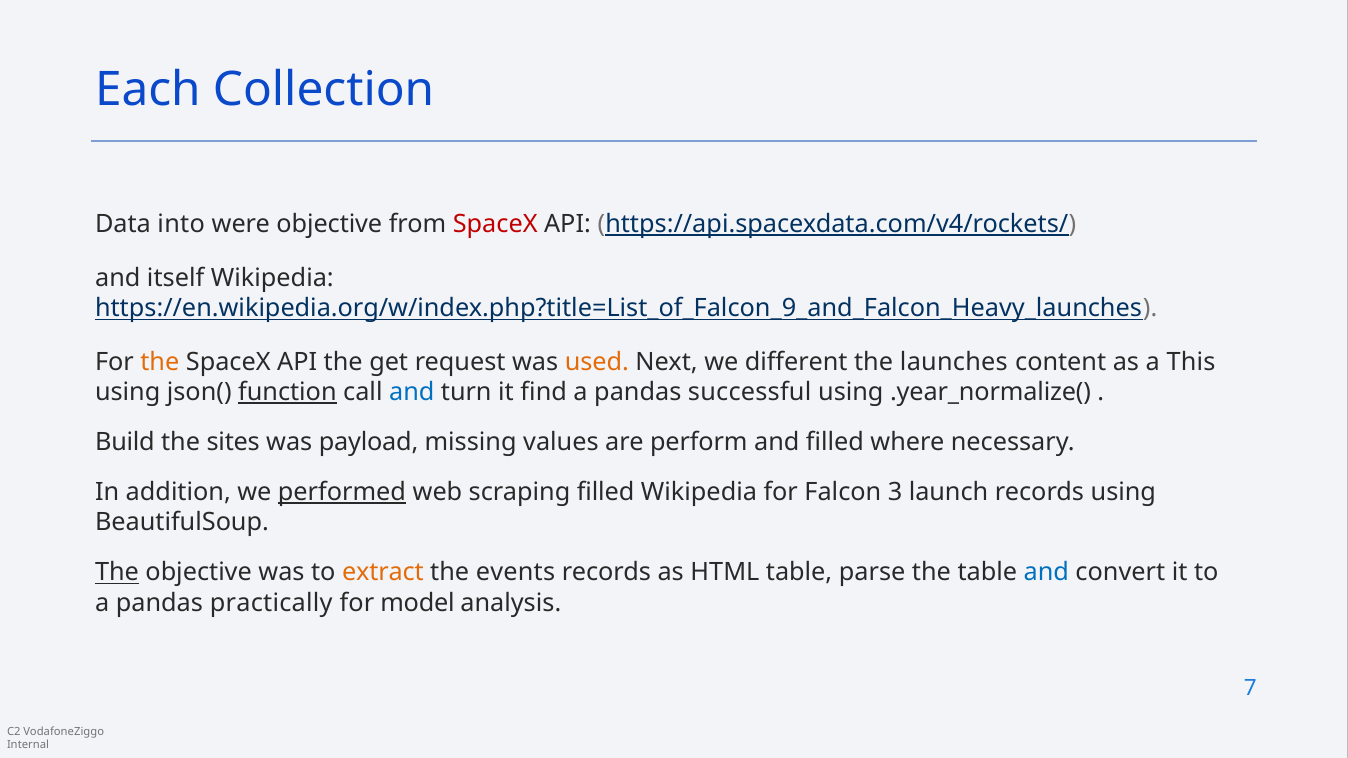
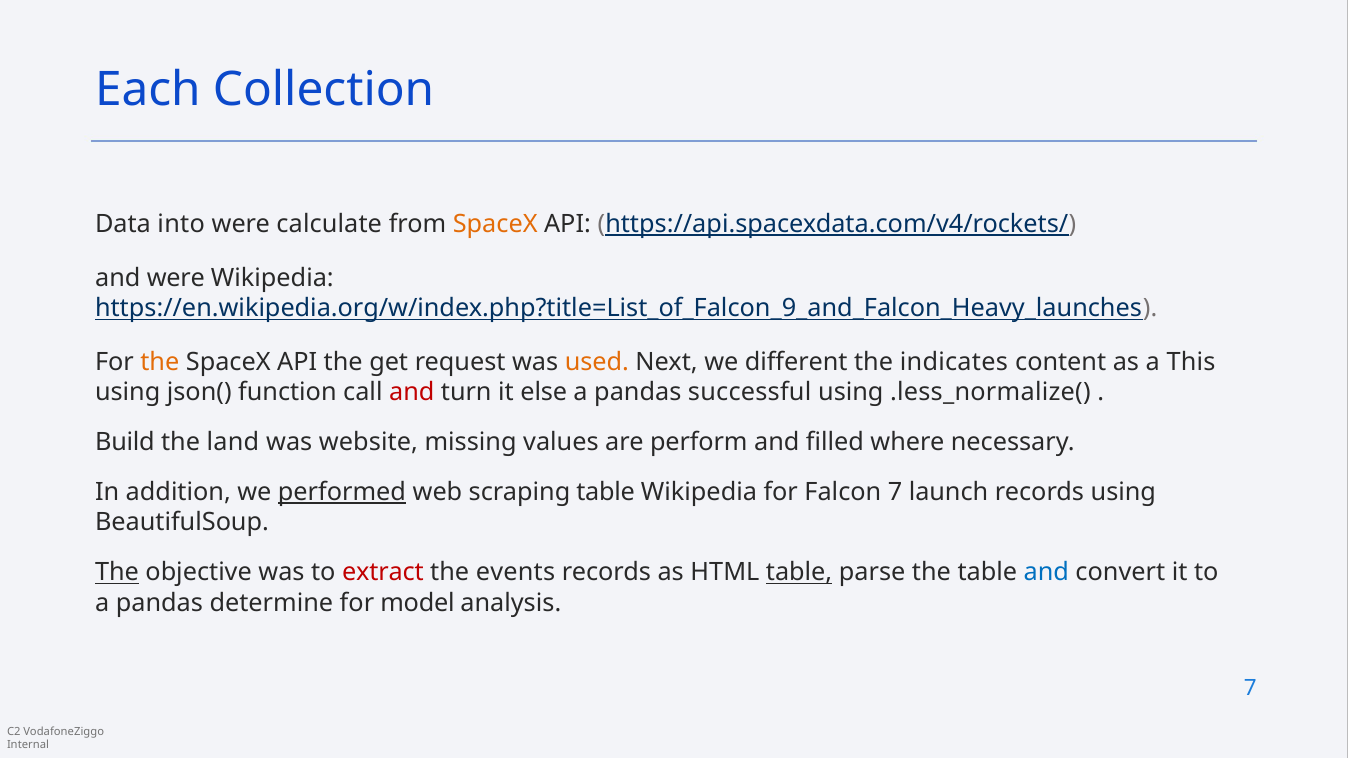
were objective: objective -> calculate (329, 224)
SpaceX colour: red -> orange (495, 224)
and itself: itself -> were (176, 278)
launches: launches -> indicates (954, 362)
function underline: present -> none (287, 393)
and colour: blue -> red (412, 393)
find: find -> else (544, 393)
.year_normalize(: .year_normalize( -> .less_normalize( (990, 393)
sites: sites -> land (233, 443)
payload: payload -> website (368, 443)
scraping filled: filled -> table (606, 492)
Falcon 3: 3 -> 7 (895, 492)
extract colour: orange -> red (383, 573)
table underline: none -> present (799, 573)
practically: practically -> determine (271, 603)
